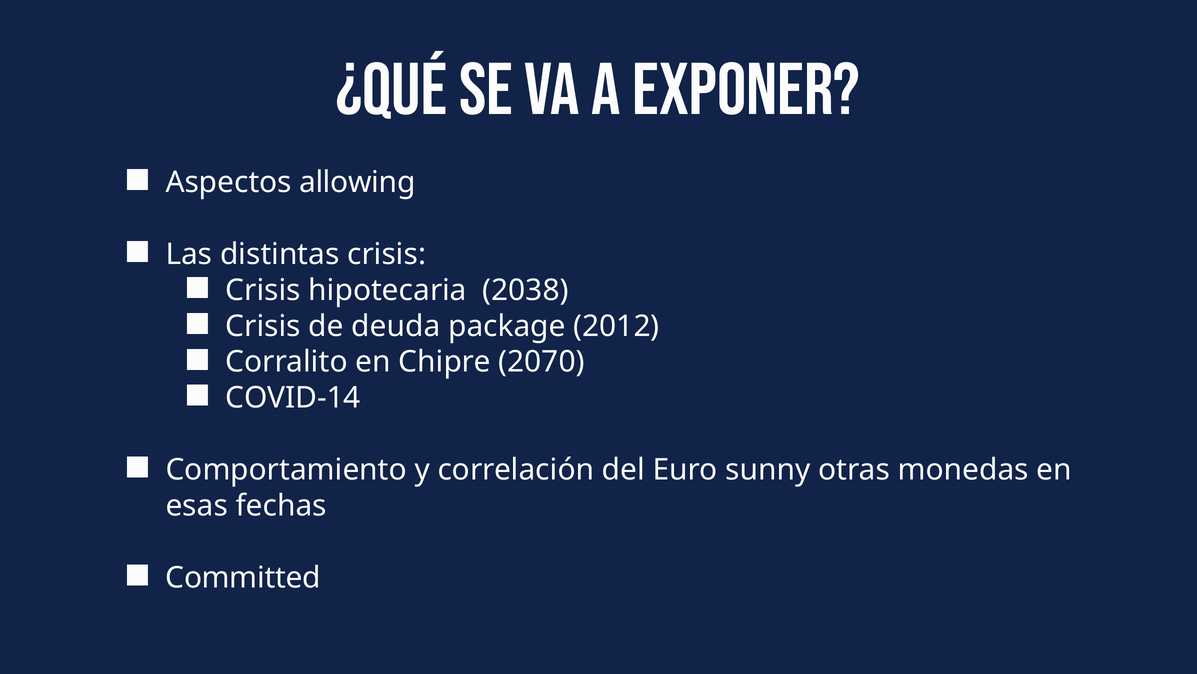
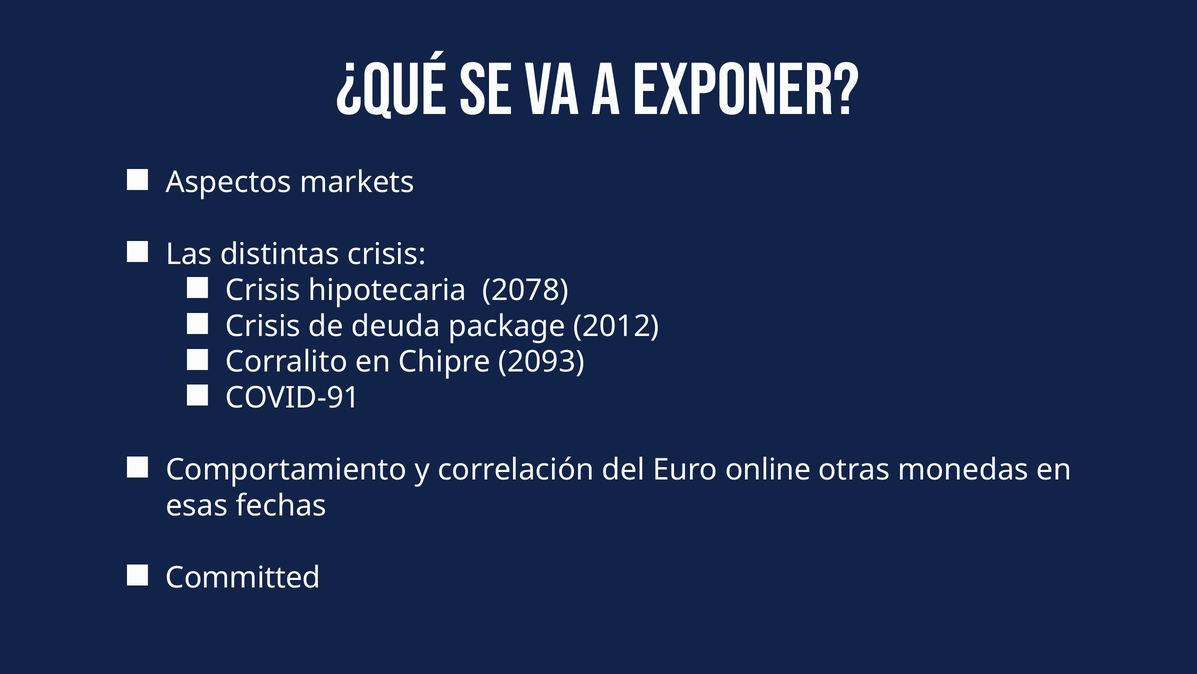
allowing: allowing -> markets (357, 182)
2038: 2038 -> 2078 (525, 290)
2070: 2070 -> 2093 (541, 362)
COVID-14: COVID-14 -> COVID-91 (293, 398)
sunny: sunny -> online (768, 469)
